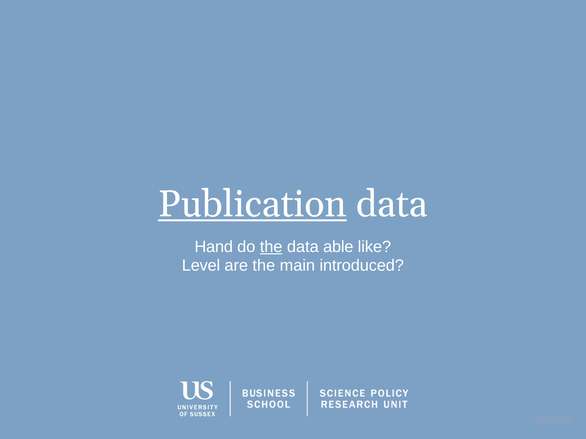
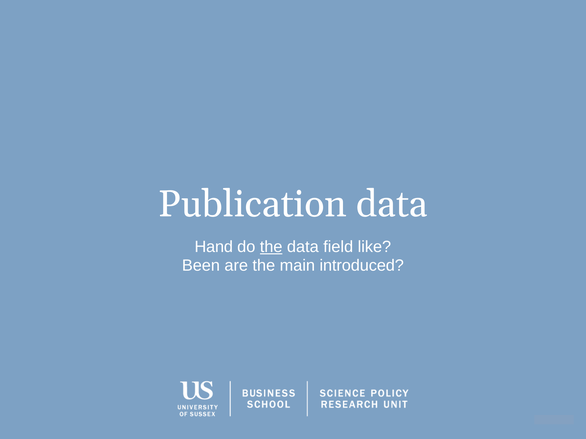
Publication underline: present -> none (252, 204)
able: able -> field (338, 247)
Level: Level -> Been (201, 266)
